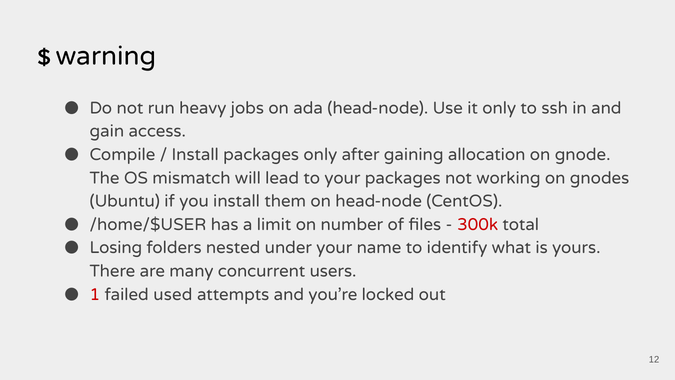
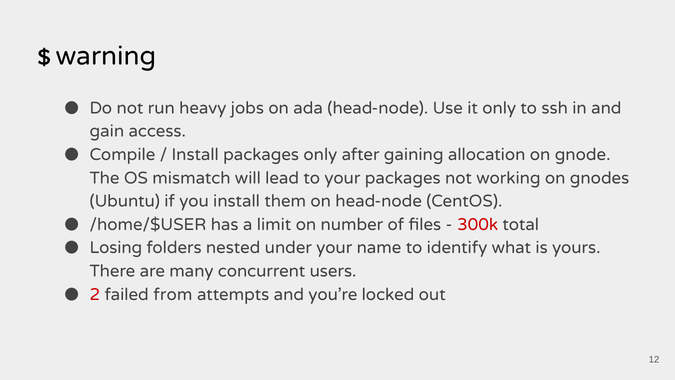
1: 1 -> 2 (95, 294)
used: used -> from (173, 294)
